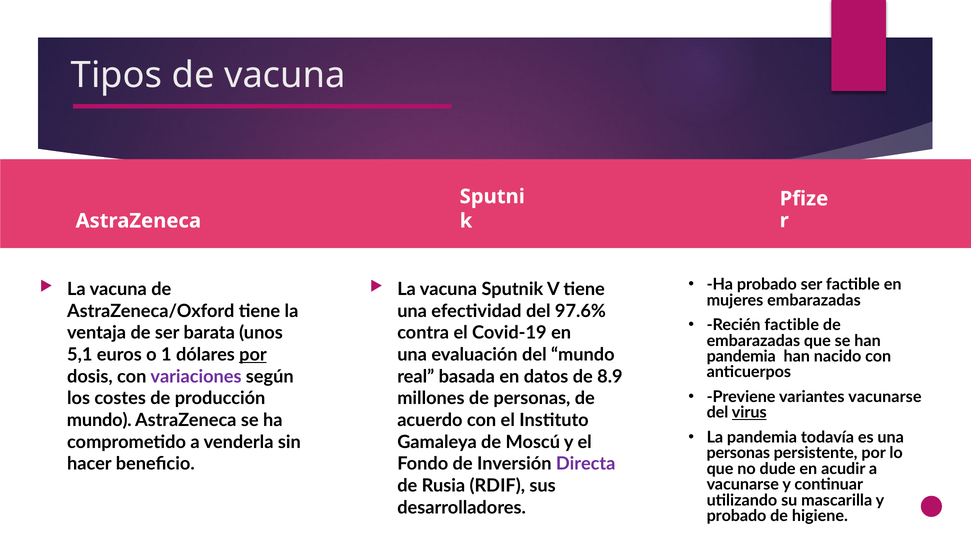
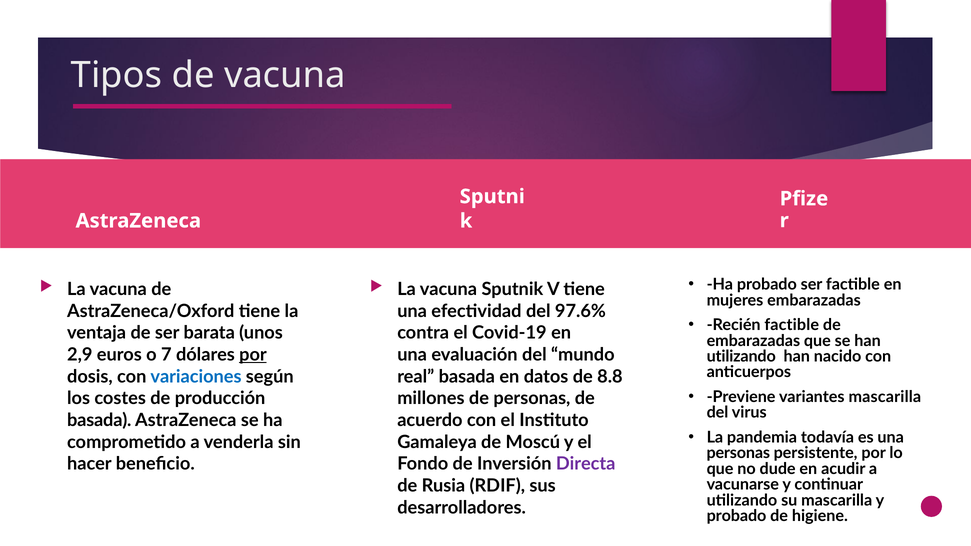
5,1: 5,1 -> 2,9 (80, 355)
1: 1 -> 7 (166, 355)
pandemia: pandemia -> utilizando (741, 357)
variaciones colour: purple -> blue (196, 377)
8.9: 8.9 -> 8.8 (610, 377)
variantes vacunarse: vacunarse -> mascarilla (885, 397)
virus underline: present -> none (749, 413)
mundo: mundo -> basada (99, 420)
